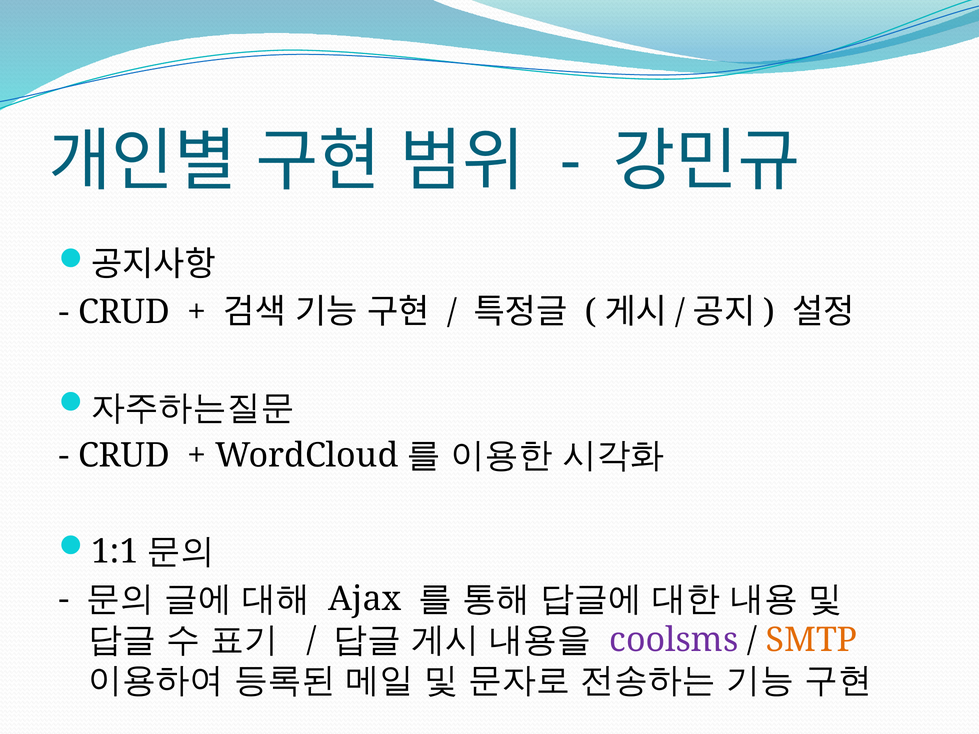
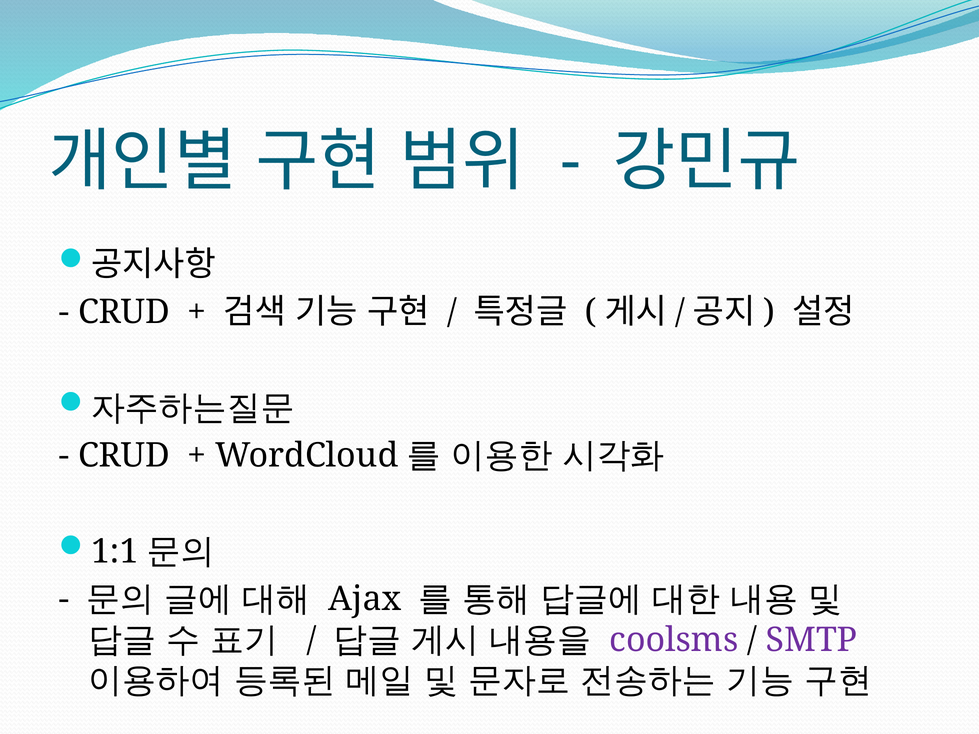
SMTP colour: orange -> purple (812, 640)
